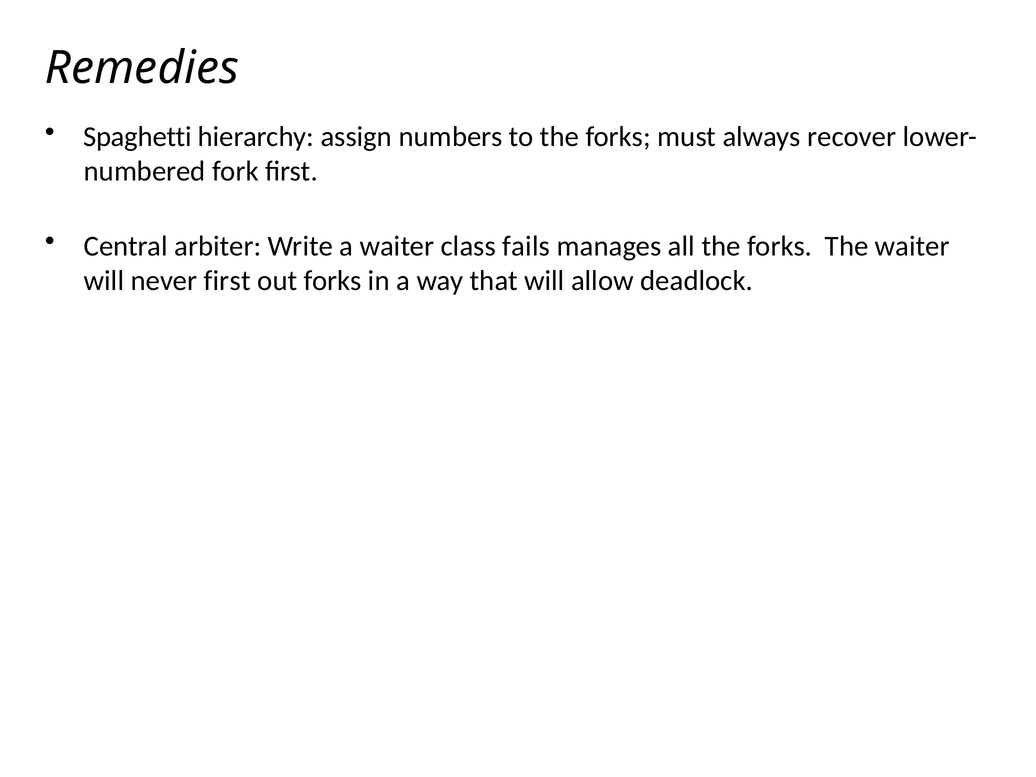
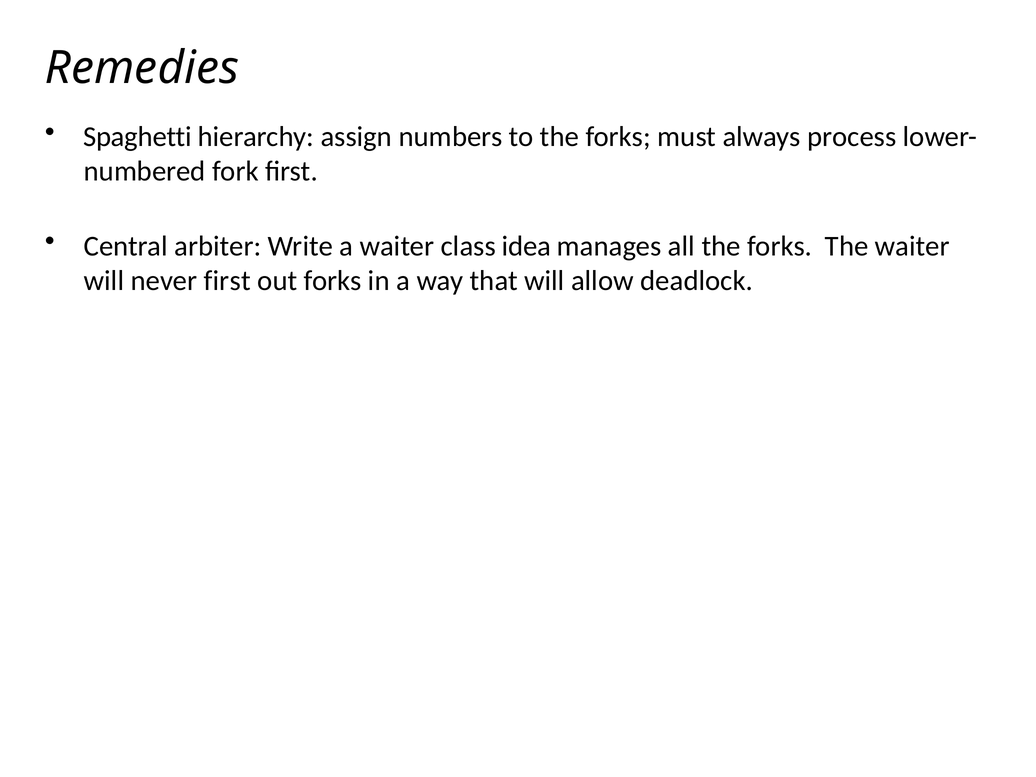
recover: recover -> process (852, 137)
fails: fails -> idea (526, 246)
